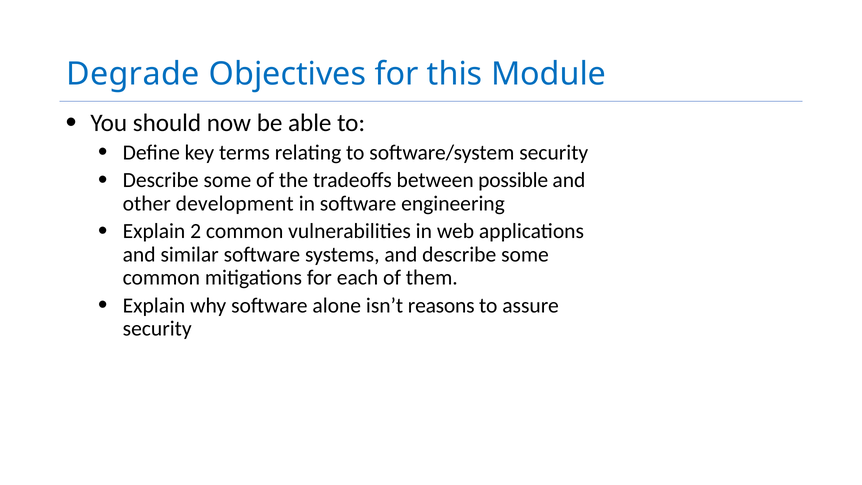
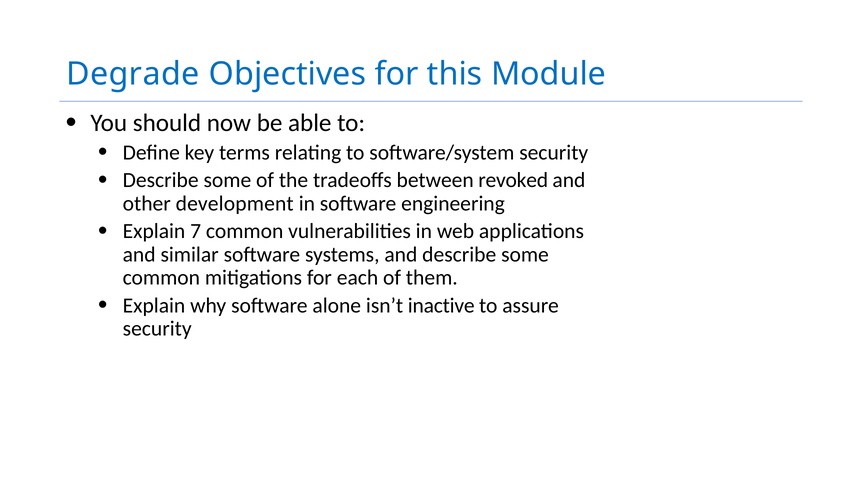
possible: possible -> revoked (513, 180)
2: 2 -> 7 (196, 231)
reasons: reasons -> inactive (441, 305)
